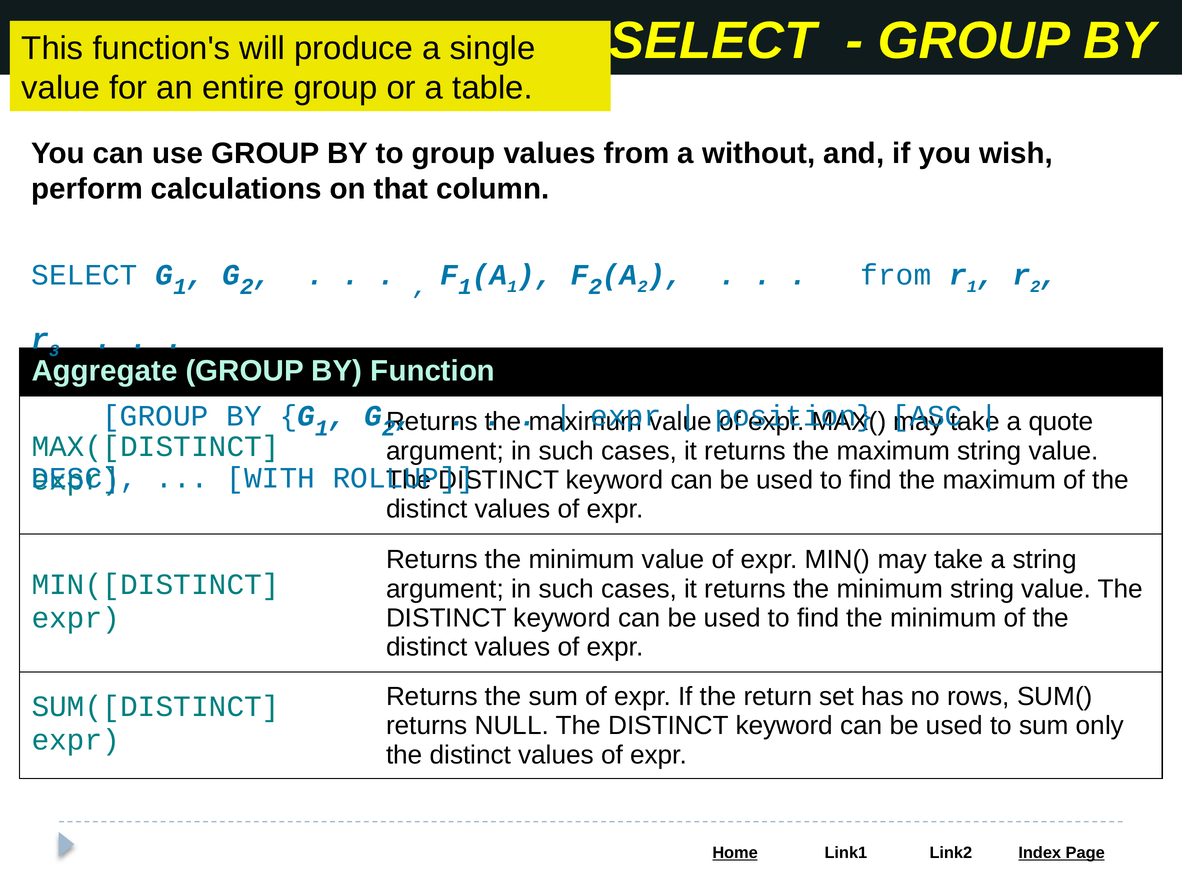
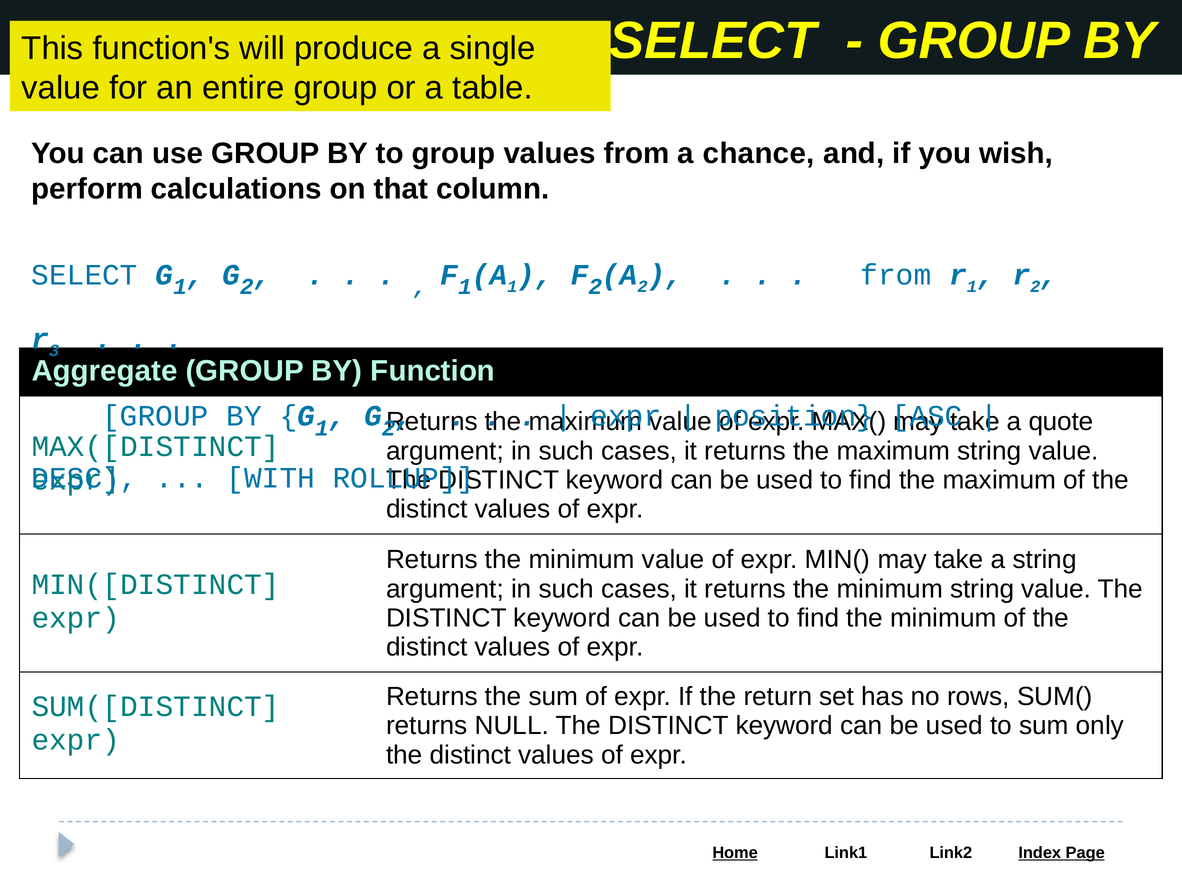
without: without -> chance (759, 154)
